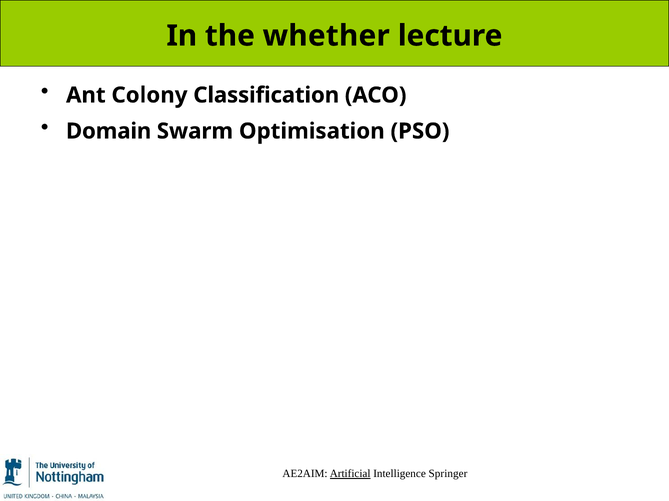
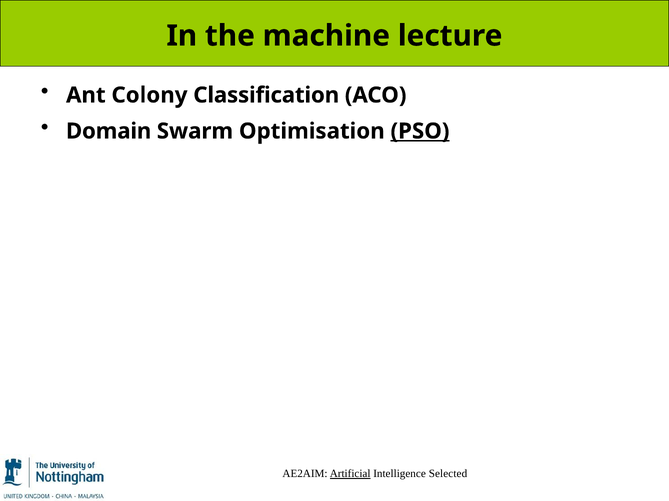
whether: whether -> machine (326, 36)
PSO underline: none -> present (420, 131)
Springer: Springer -> Selected (448, 474)
